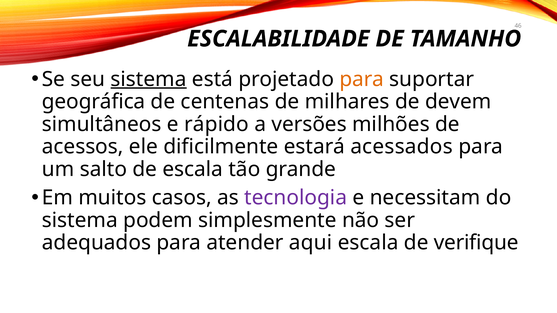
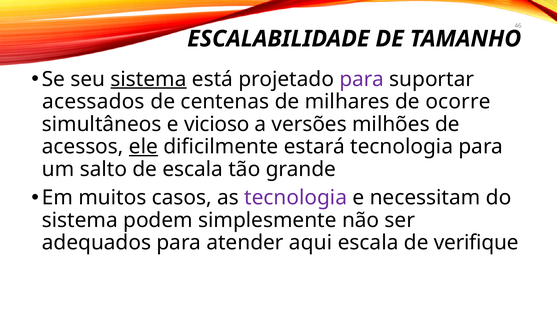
para colour: orange -> purple (362, 79)
geográfica: geográfica -> acessados (93, 102)
devem: devem -> ocorre (458, 102)
rápido: rápido -> vicioso (217, 124)
ele underline: none -> present (143, 147)
estará acessados: acessados -> tecnologia (402, 147)
